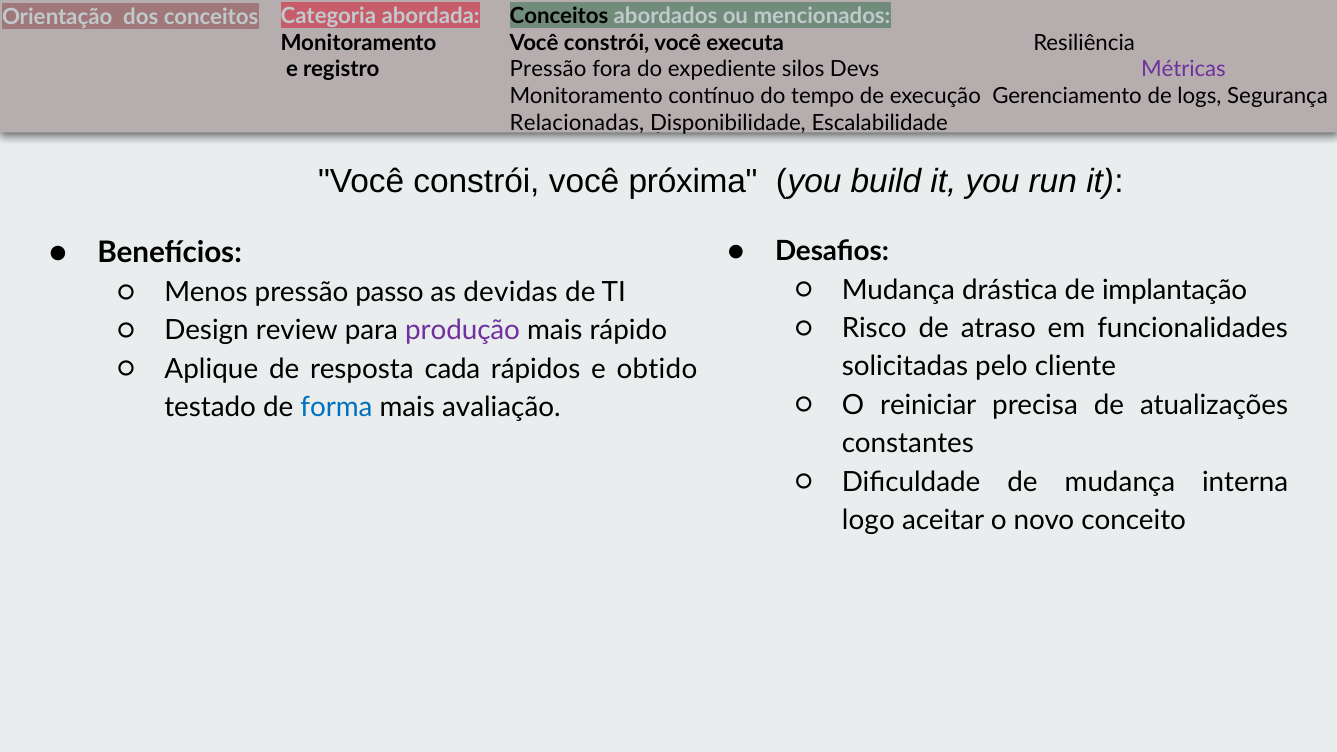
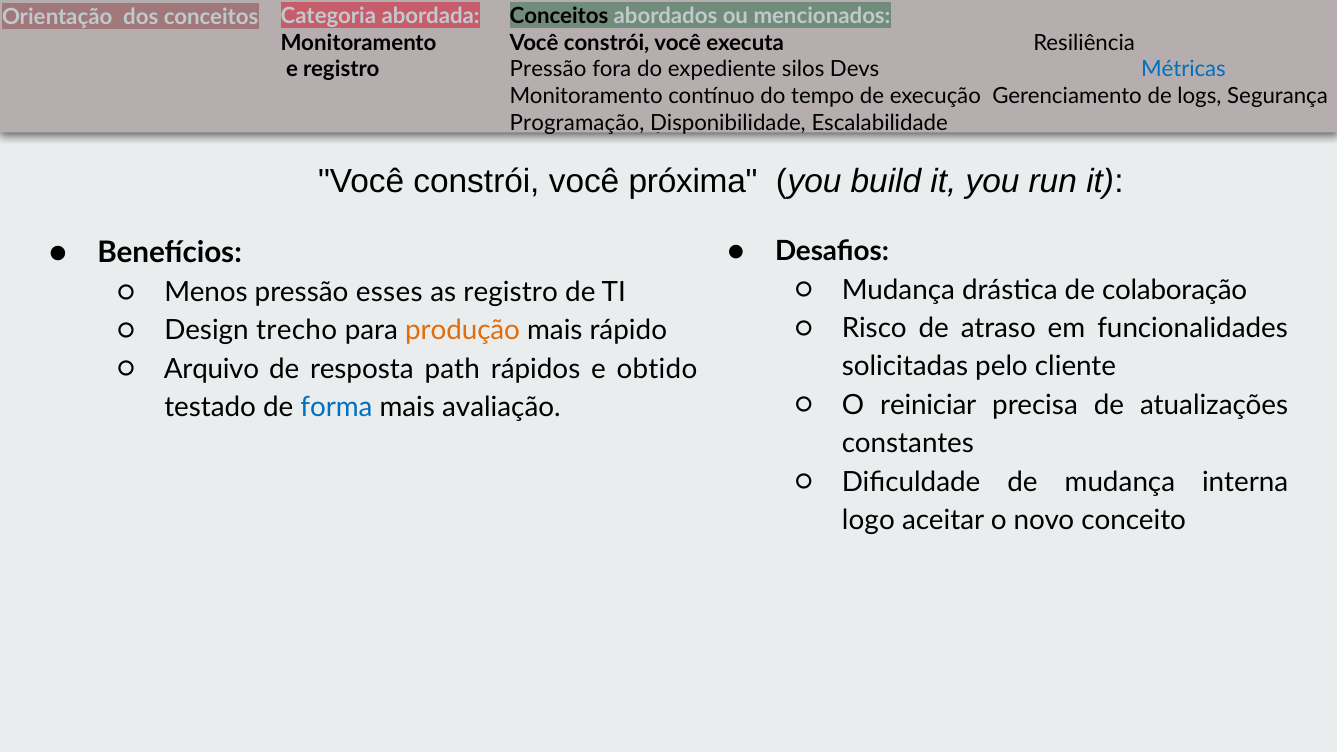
Métricas colour: purple -> blue (1183, 70)
Relacionadas: Relacionadas -> Programação (577, 123)
drástica de implantação: implantação -> colaboração (1175, 290)
passo: passo -> esses (389, 292)
as devidas: devidas -> registro (511, 292)
review: review -> trecho (297, 331)
produção colour: purple -> orange (463, 331)
Aplique: Aplique -> Arquivo (211, 369)
cada: cada -> path (452, 369)
